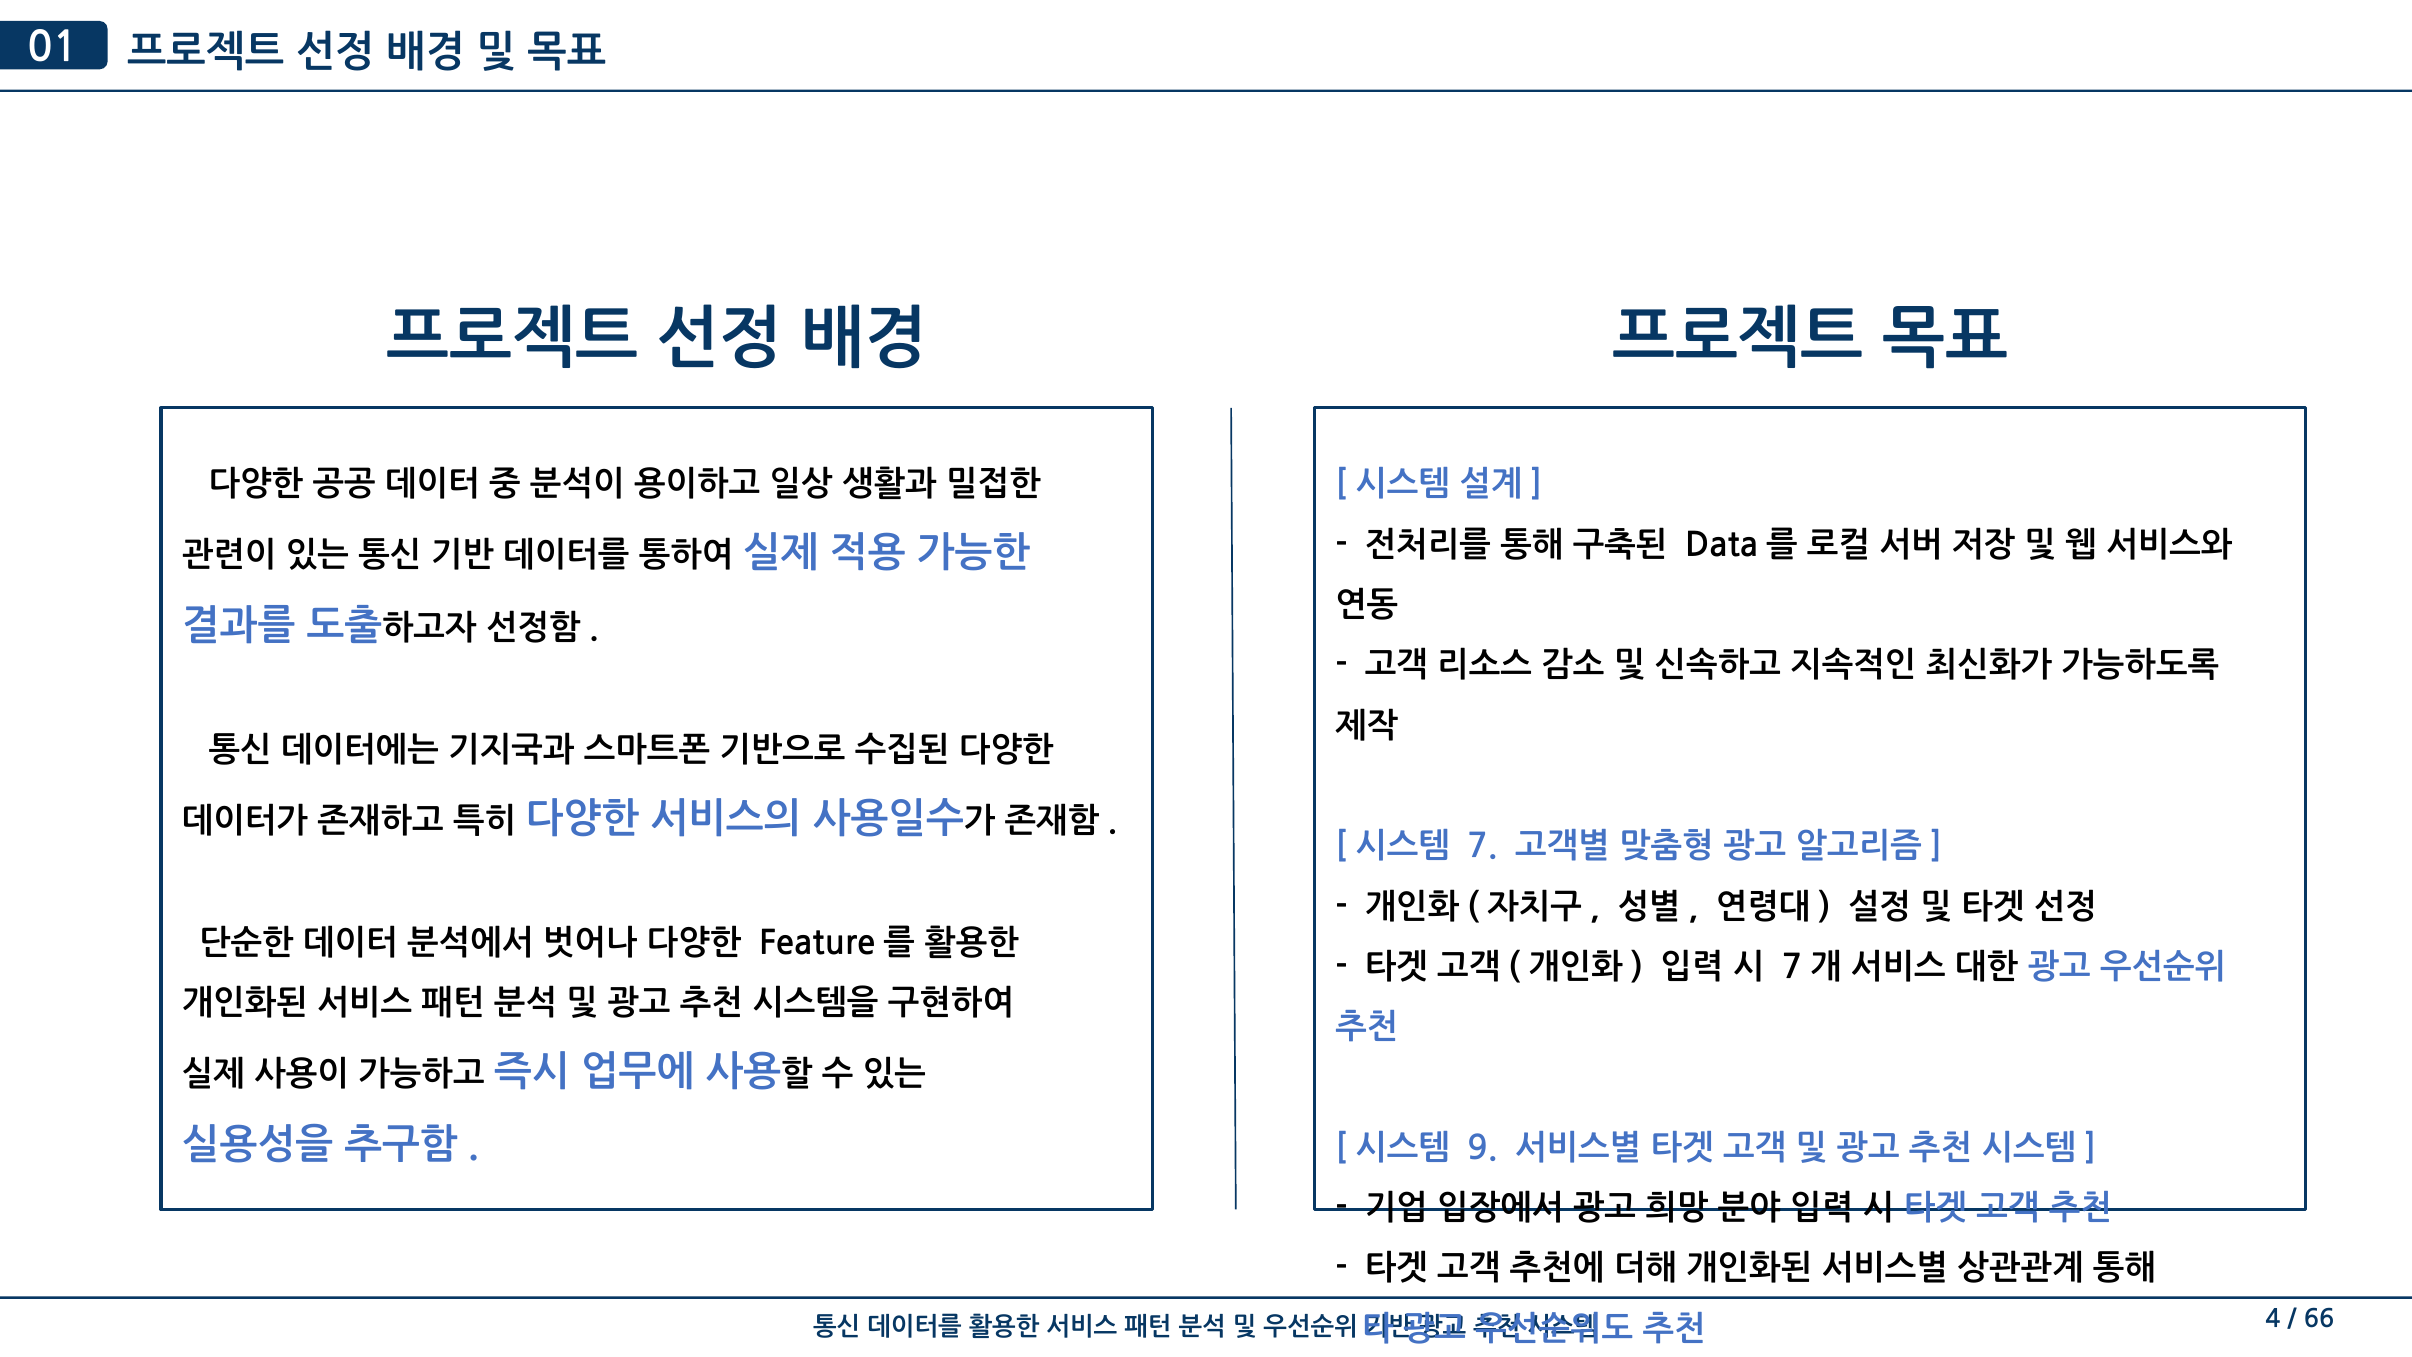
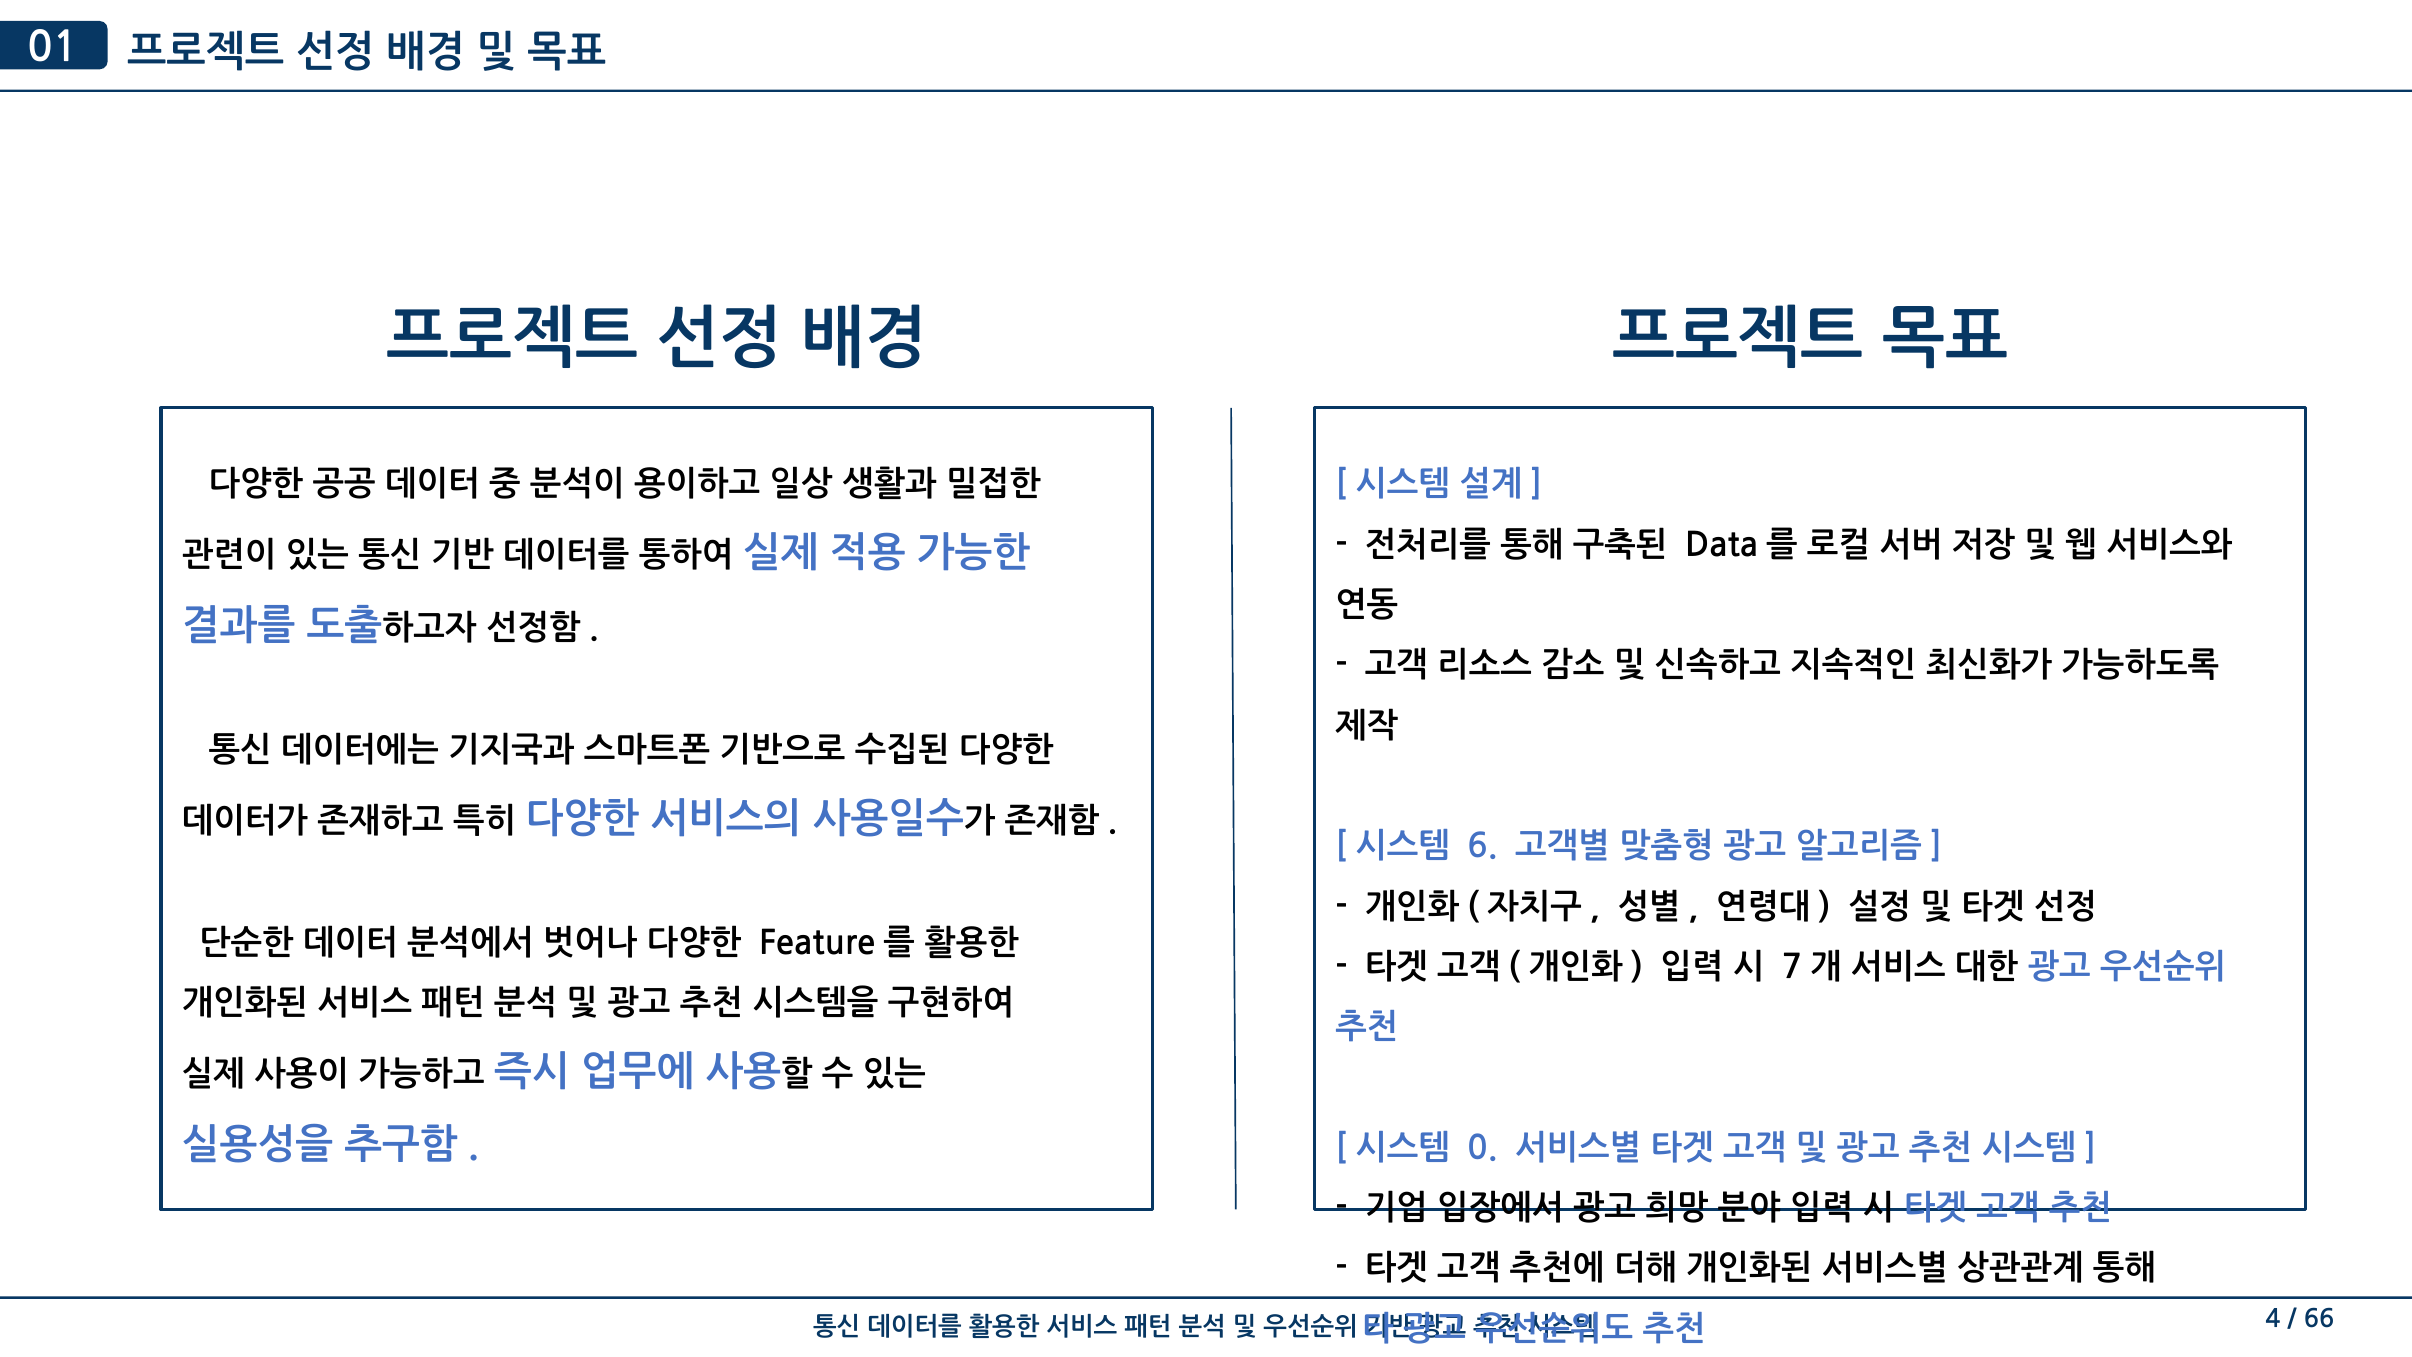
7: 7 -> 6 (1483, 847)
9: 9 -> 0 (1483, 1148)
